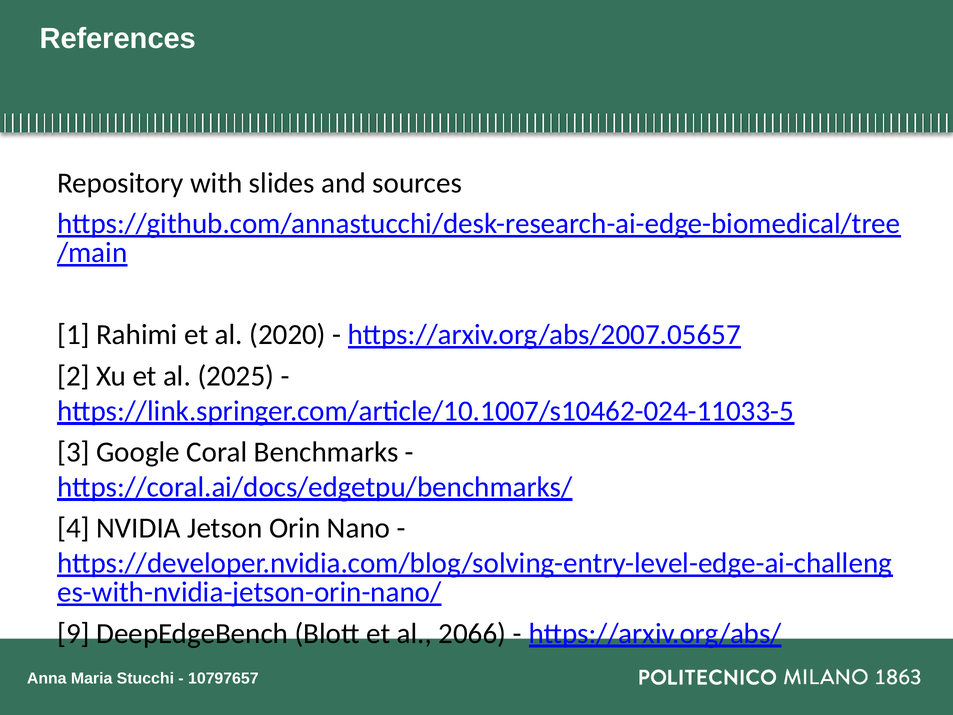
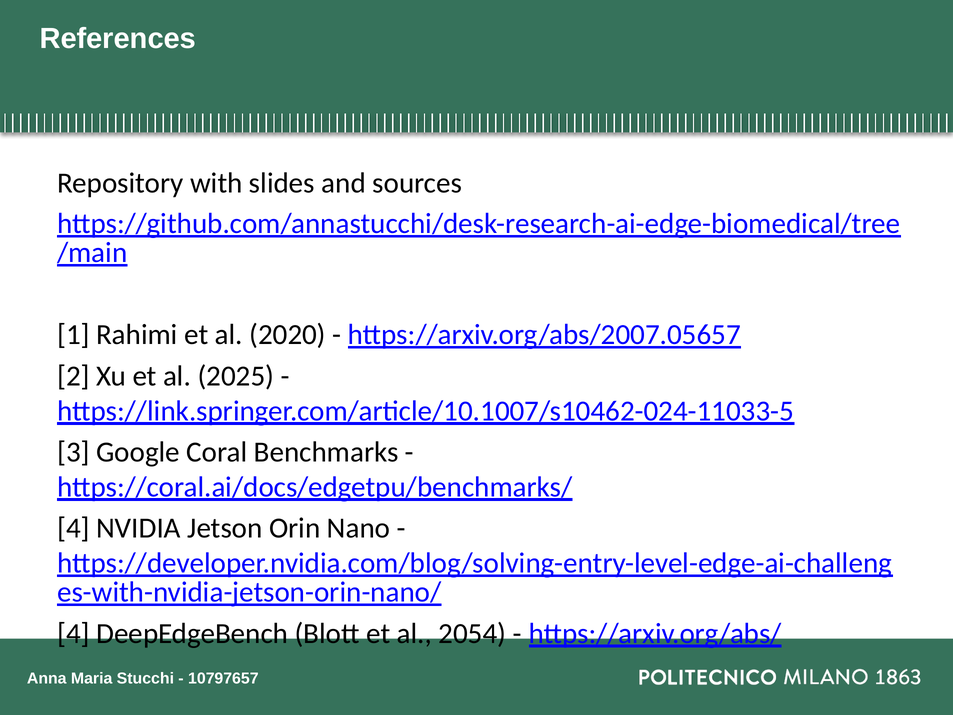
9: 9 -> 4 (73, 633)
2066: 2066 -> 2054 (472, 633)
